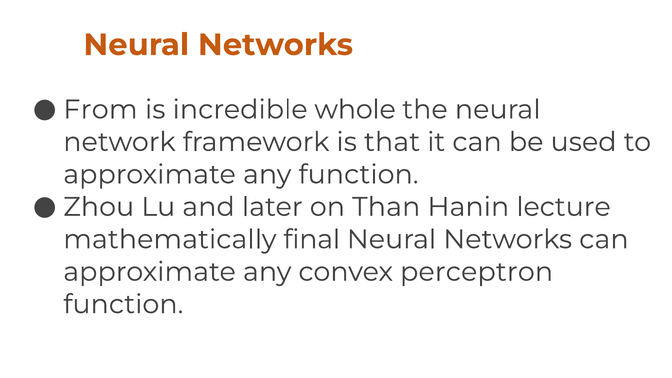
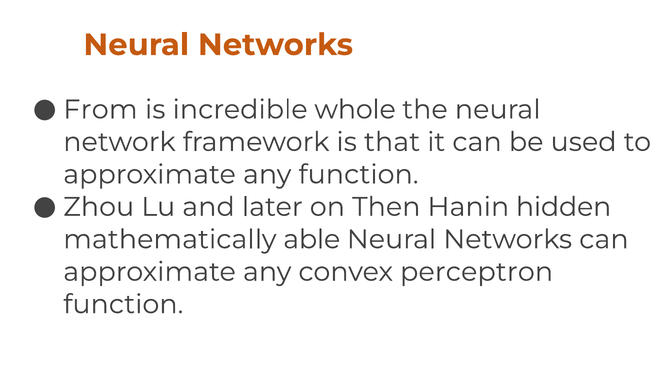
Than: Than -> Then (386, 207)
lecture: lecture -> hidden (564, 207)
final: final -> able (312, 239)
